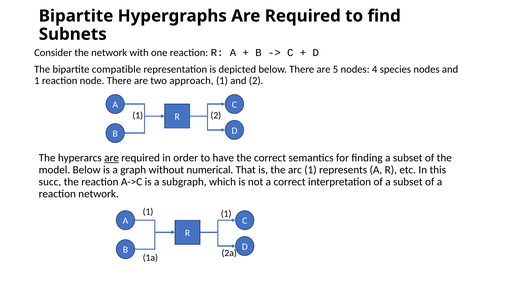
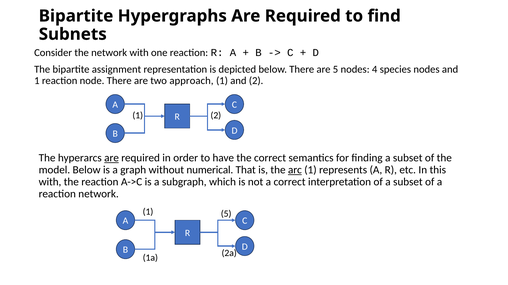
compatible: compatible -> assignment (117, 69)
arc underline: none -> present (295, 170)
succ: succ -> with (50, 182)
1 1: 1 -> 5 (226, 214)
